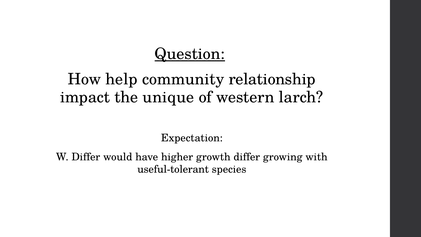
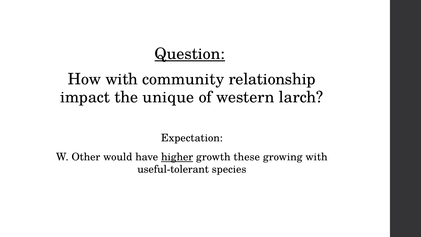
How help: help -> with (122, 79)
W Differ: Differ -> Other (86, 157)
higher underline: none -> present (177, 157)
growth differ: differ -> these (247, 157)
